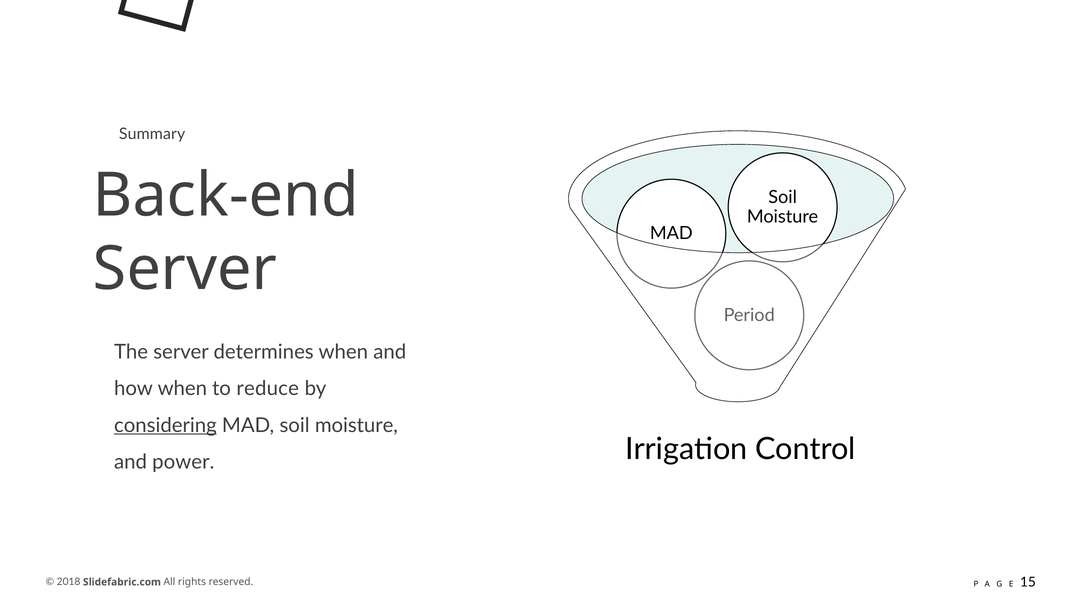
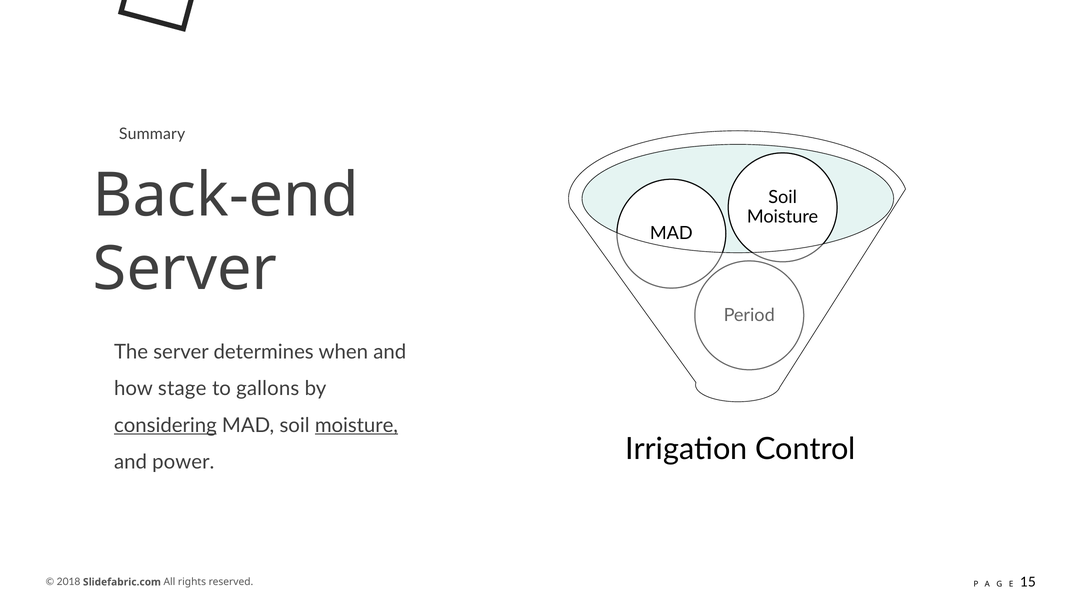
how when: when -> stage (182, 389)
reduce: reduce -> gallons (268, 389)
moisture underline: none -> present (356, 425)
